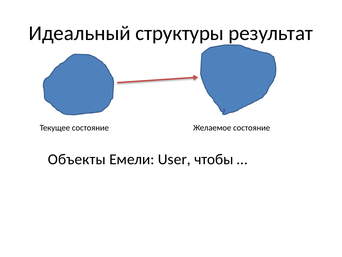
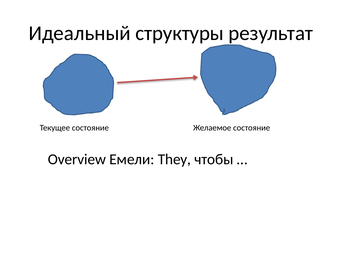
Объекты: Объекты -> Overview (77, 159)
User: User -> They (174, 159)
